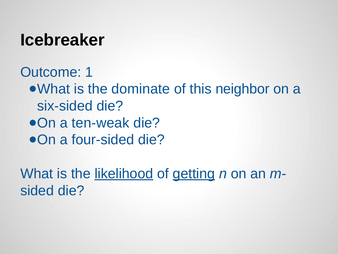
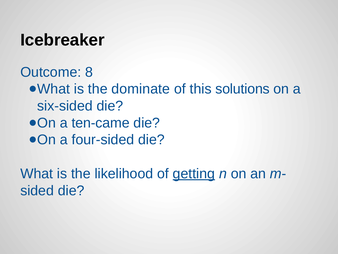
1: 1 -> 8 (89, 72)
neighbor: neighbor -> solutions (243, 89)
ten-weak: ten-weak -> ten-came (101, 123)
likelihood underline: present -> none (124, 173)
